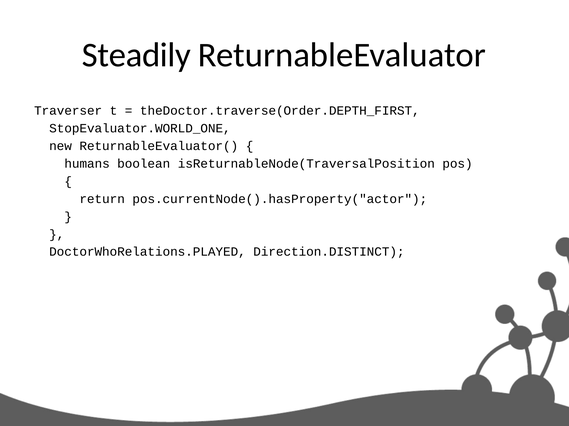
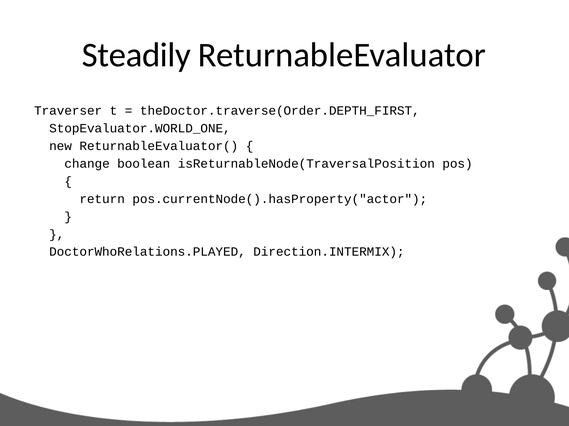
humans: humans -> change (87, 164)
Direction.DISTINCT: Direction.DISTINCT -> Direction.INTERMIX (329, 252)
